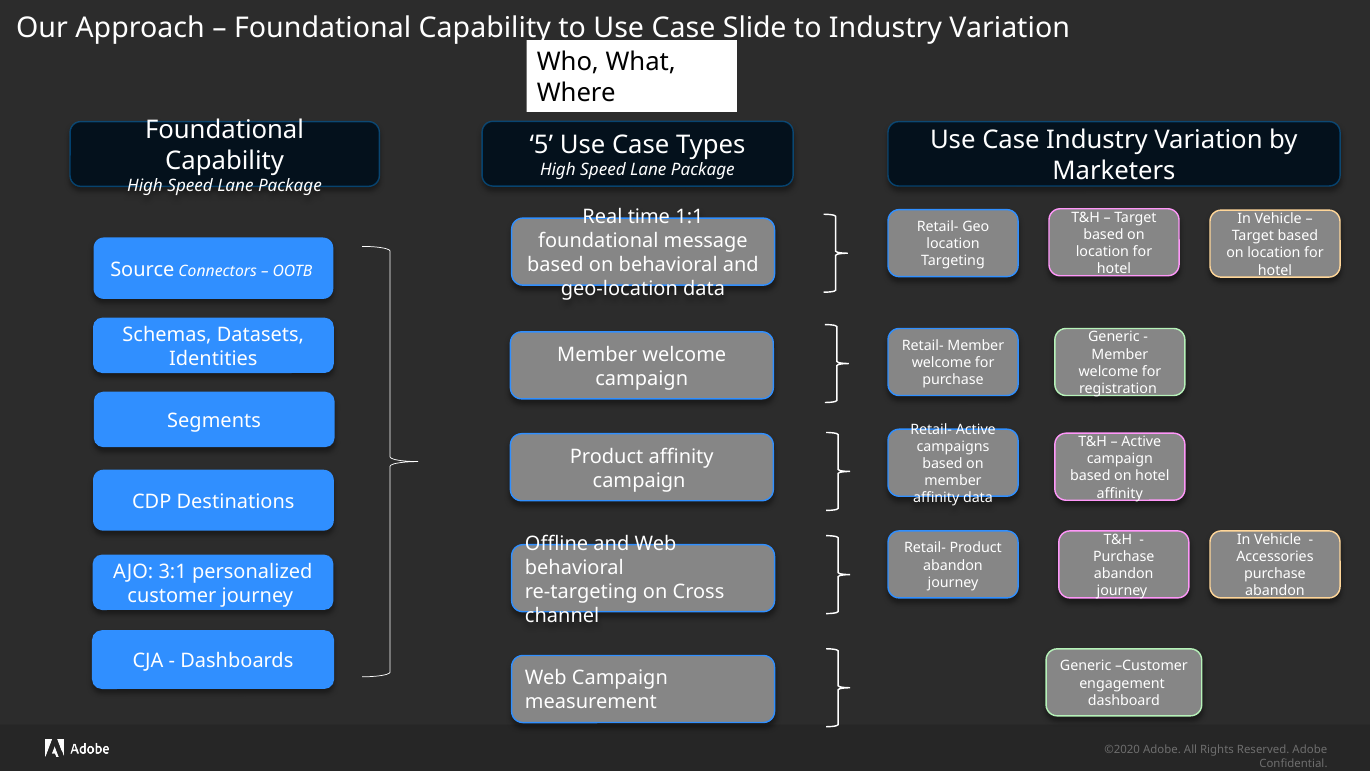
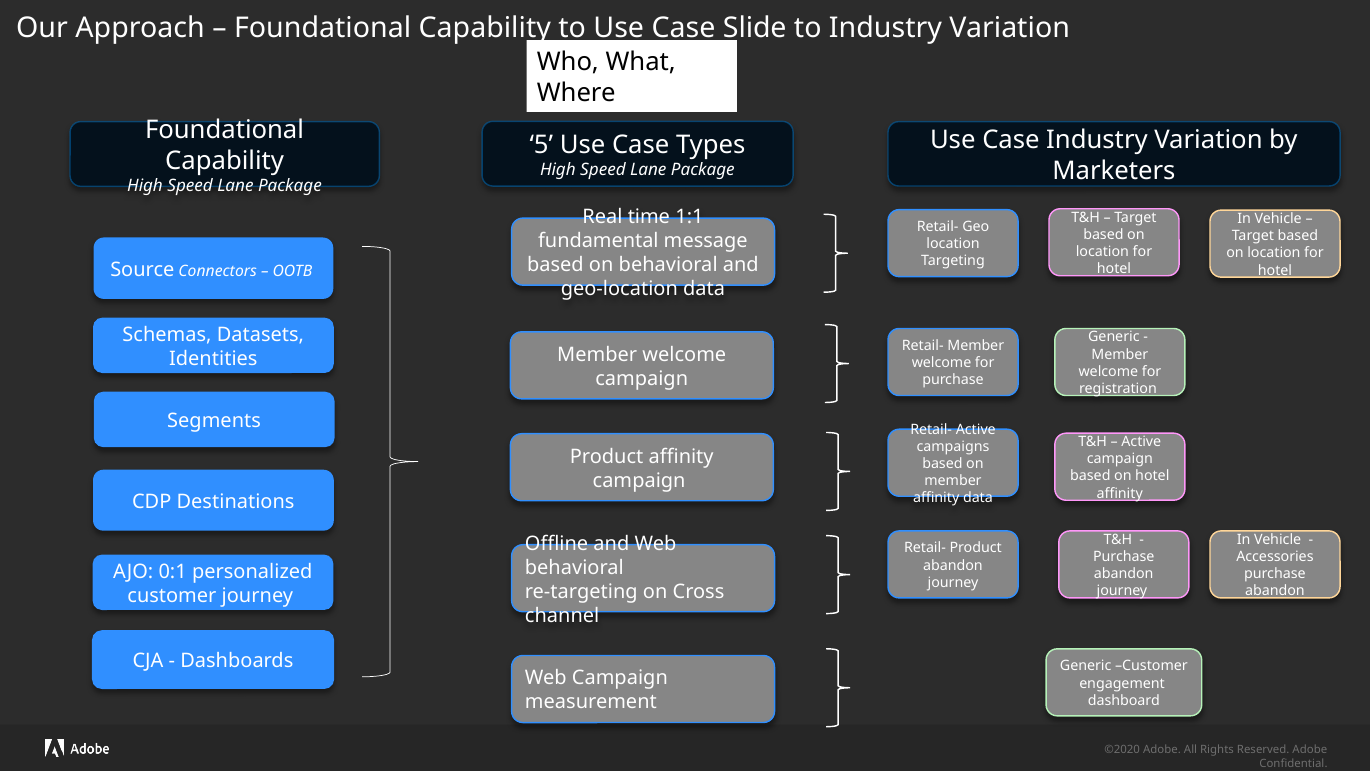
foundational: foundational -> fundamental (598, 241)
3:1: 3:1 -> 0:1 (173, 571)
